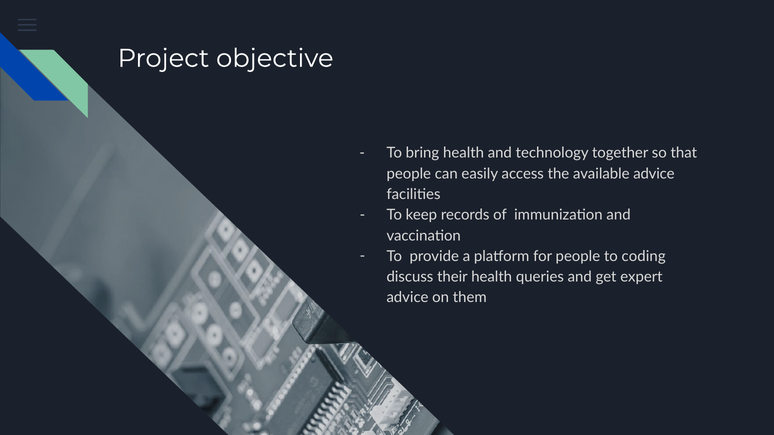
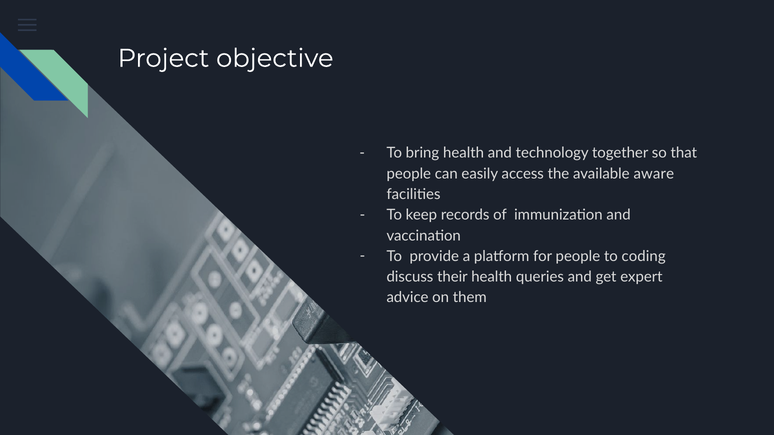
available advice: advice -> aware (654, 174)
